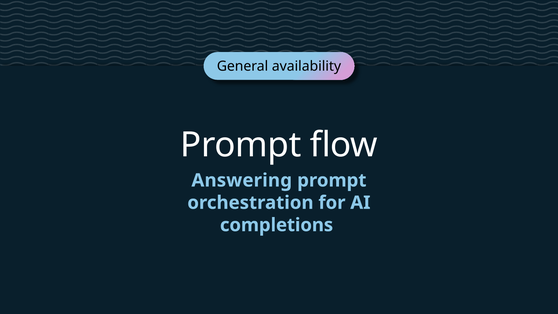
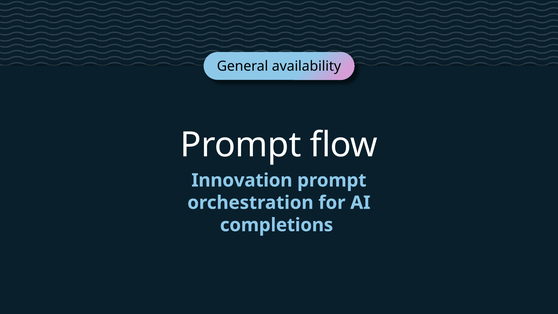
Answering: Answering -> Innovation (242, 180)
